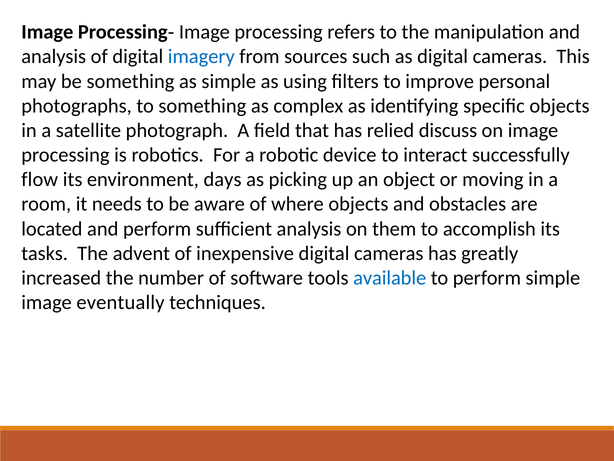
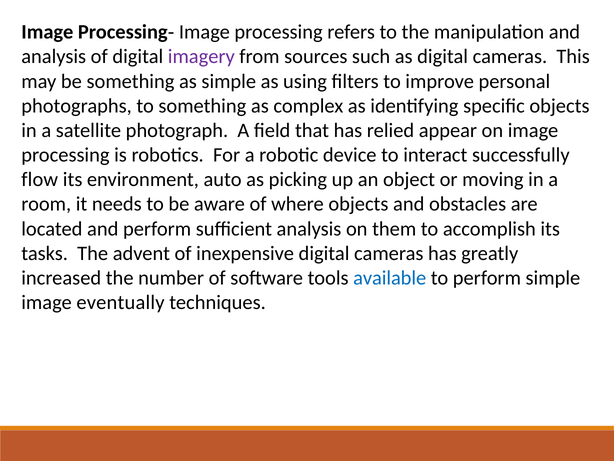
imagery colour: blue -> purple (201, 57)
discuss: discuss -> appear (448, 130)
days: days -> auto (223, 179)
